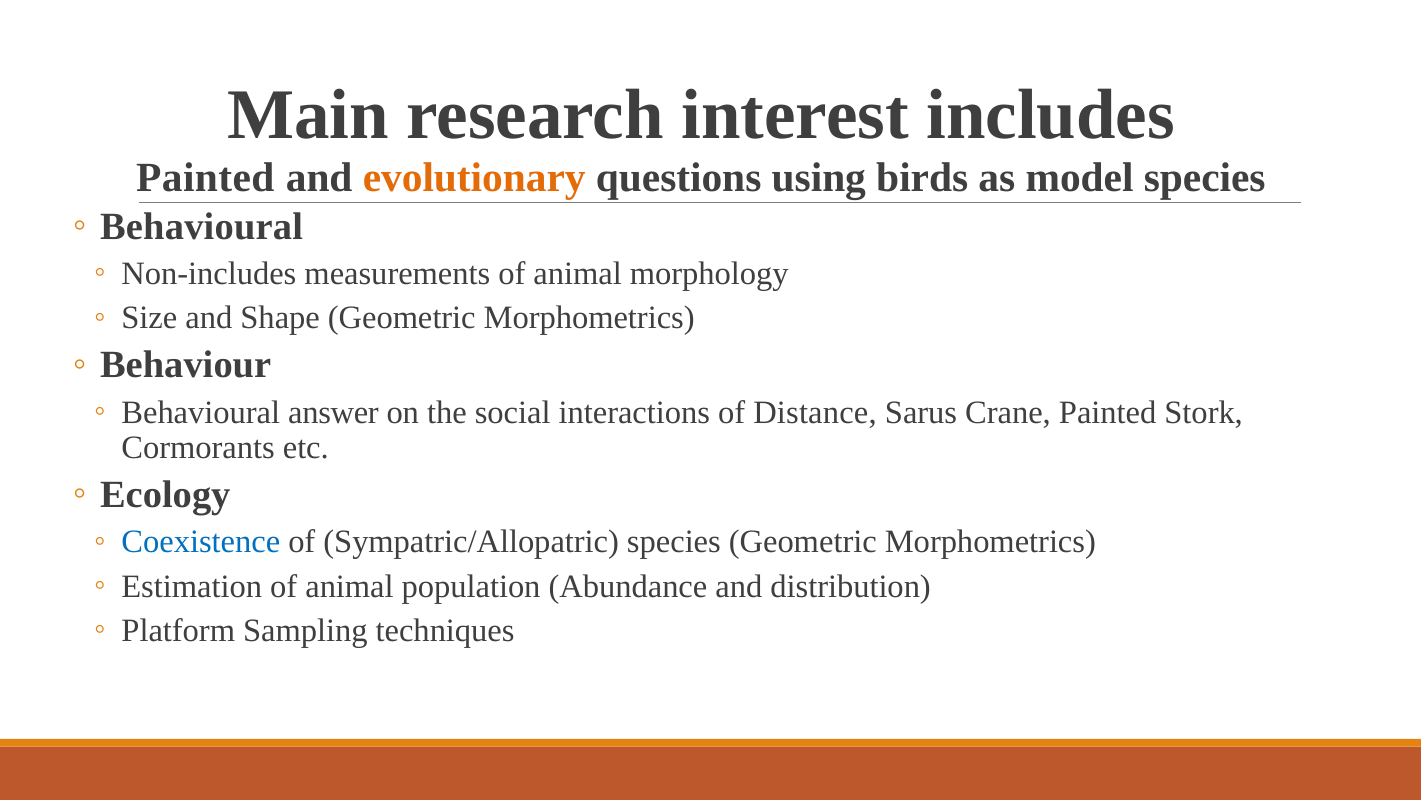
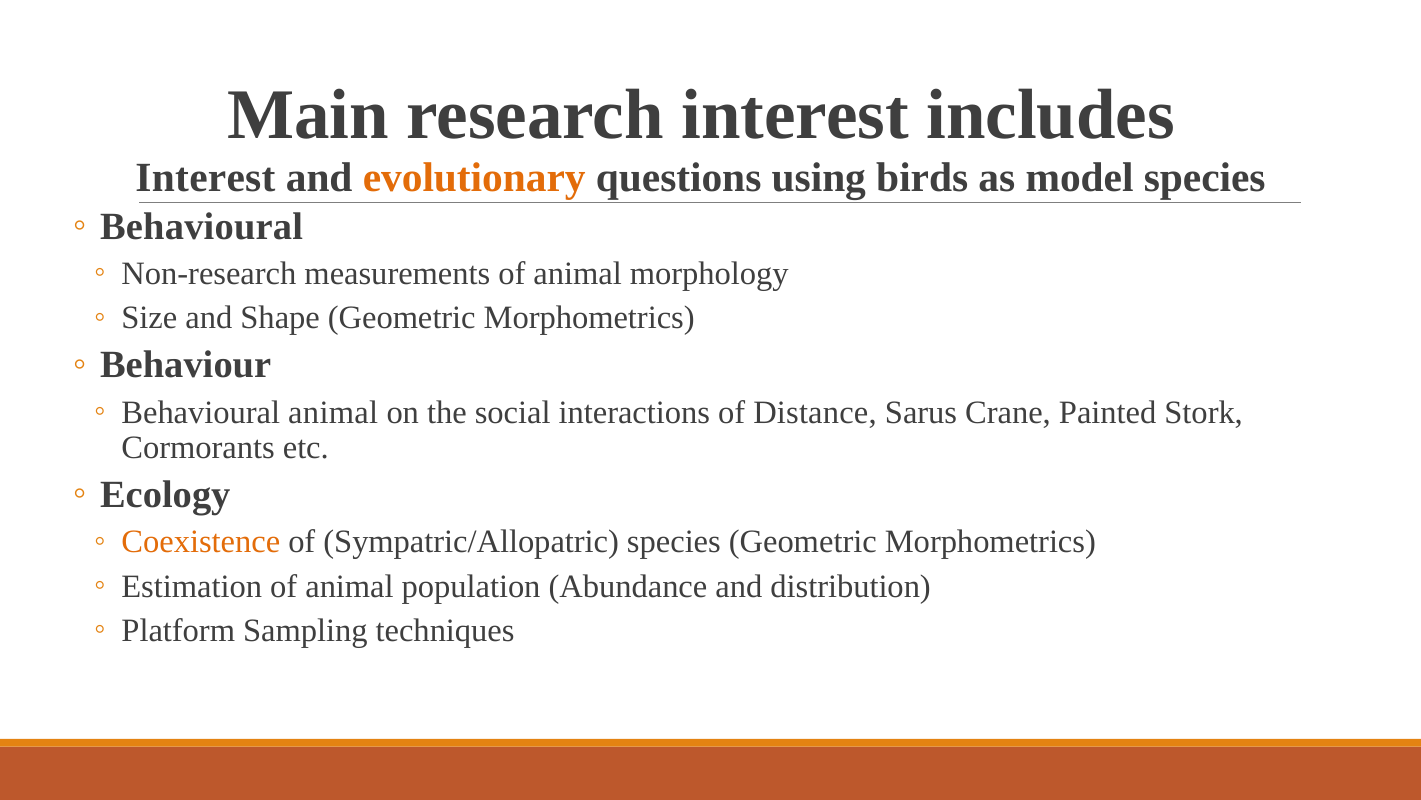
Painted: Painted -> Interest (205, 177)
Non-includes: Non-includes -> Non-research (209, 274)
Behavioural answer: answer -> animal (333, 412)
Coexistence colour: blue -> orange (201, 542)
